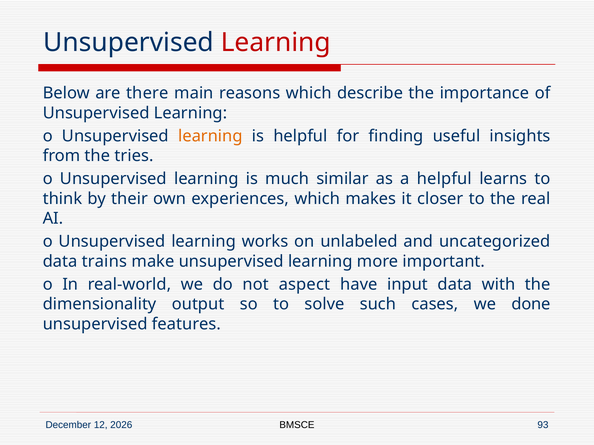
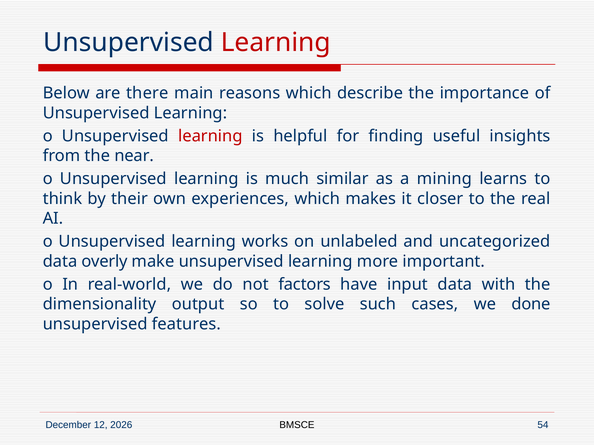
learning colour: orange -> red (210, 136)
tries: tries -> near (134, 156)
a helpful: helpful -> mining (444, 179)
trains: trains -> overly (105, 262)
aspect: aspect -> factors (305, 285)
93: 93 -> 54 (543, 425)
